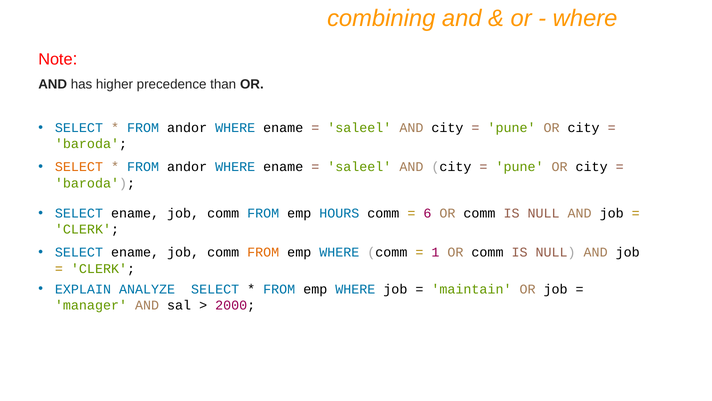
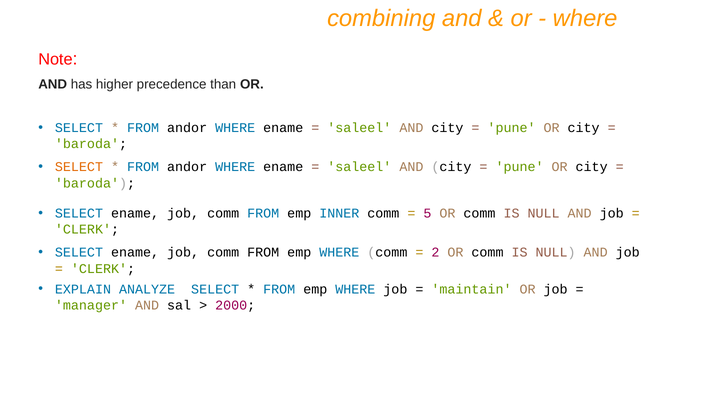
HOURS: HOURS -> INNER (339, 213)
6: 6 -> 5 (427, 213)
FROM colour: orange -> black (263, 252)
1: 1 -> 2 (435, 252)
